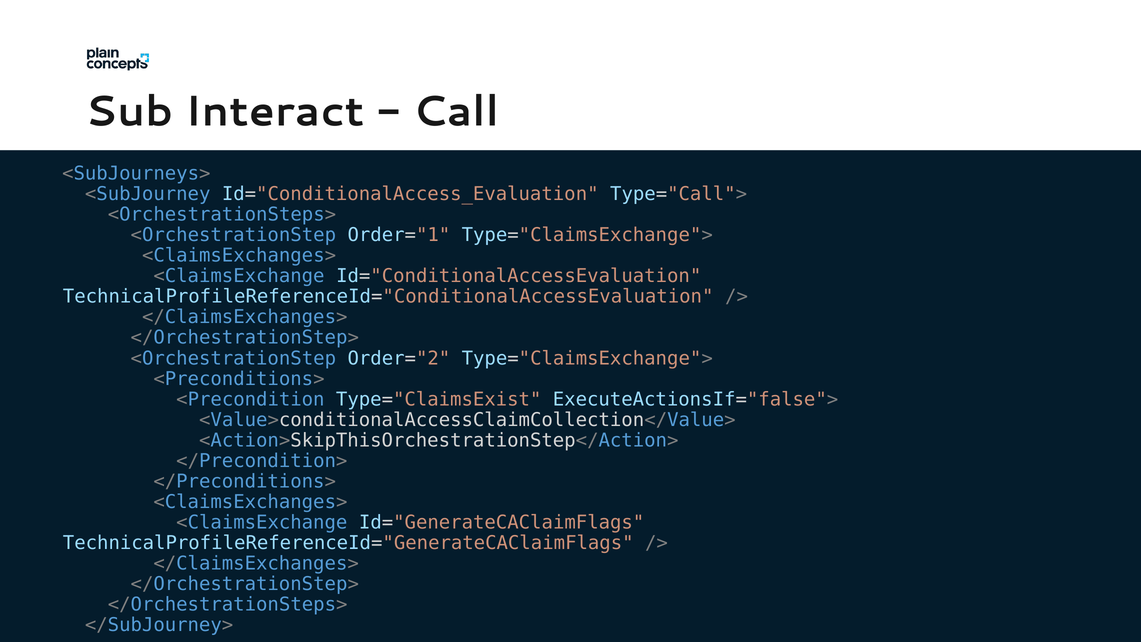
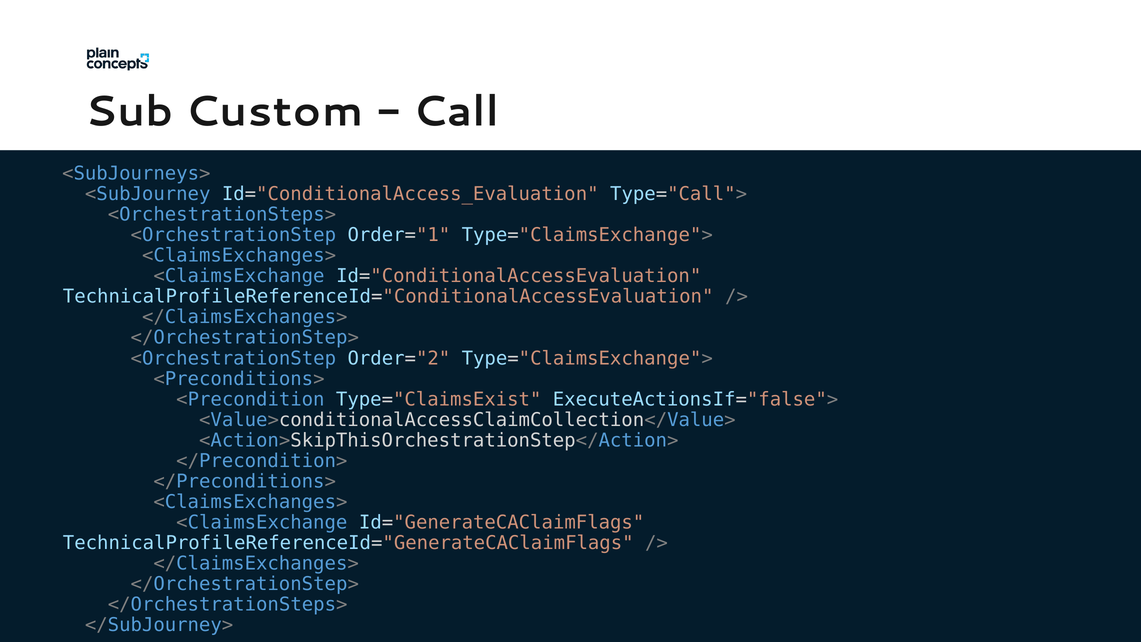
Interact: Interact -> Custom (274, 112)
